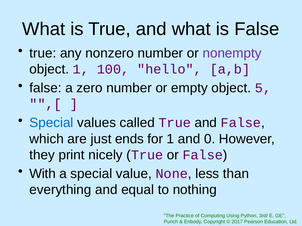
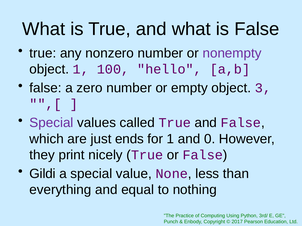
5: 5 -> 3 (263, 88)
Special colour: blue -> purple (51, 123)
With: With -> Gildi (43, 174)
